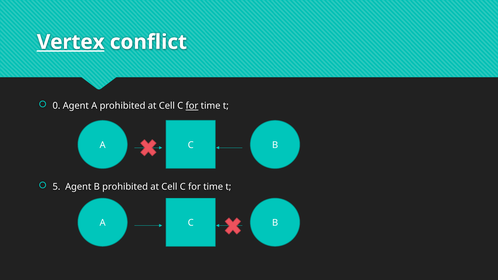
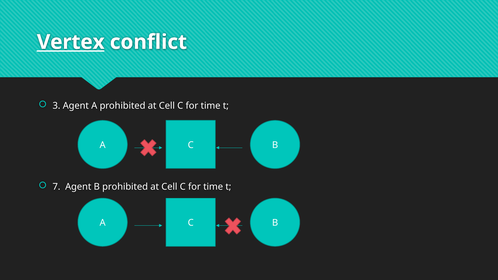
0: 0 -> 3 (56, 106)
for underline: present -> none (192, 106)
5: 5 -> 7 (56, 187)
